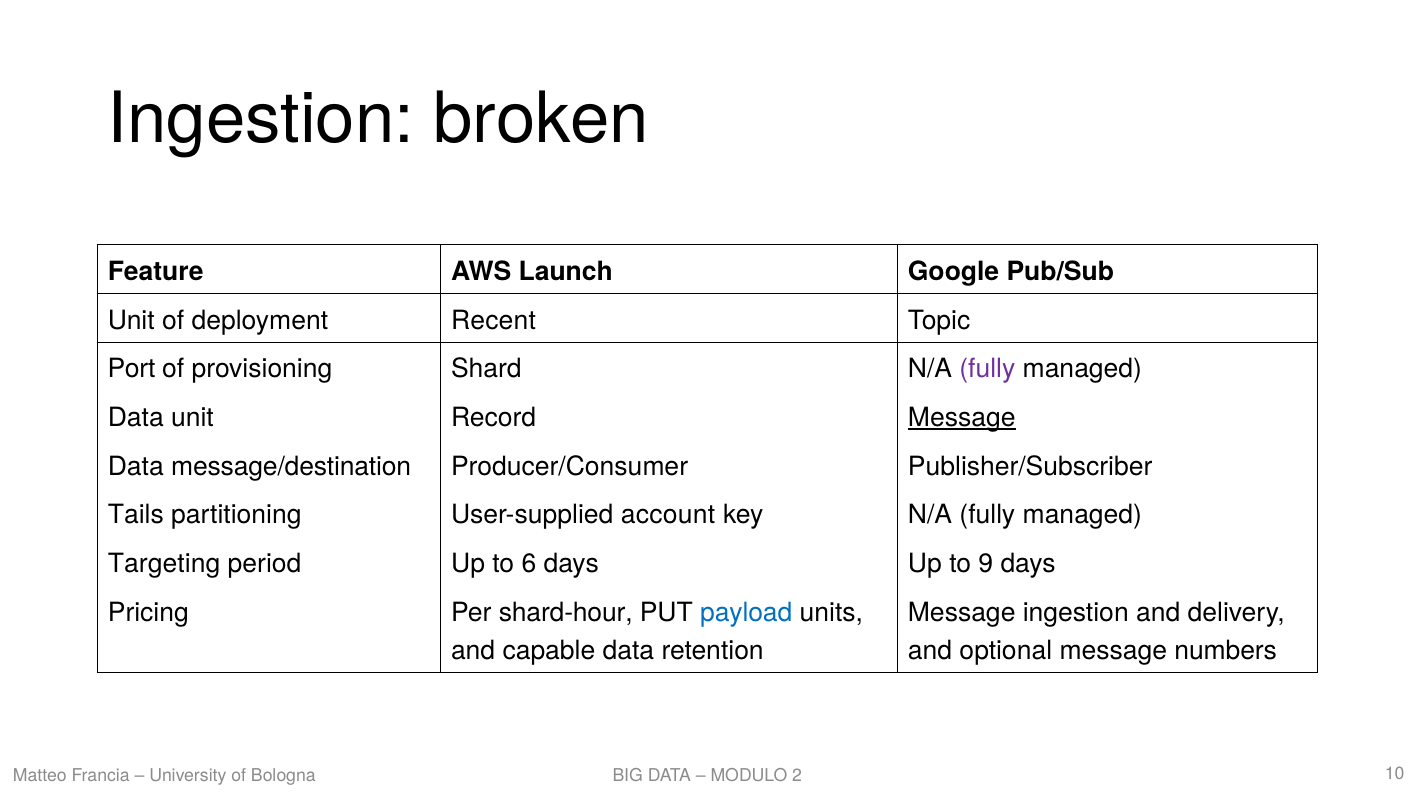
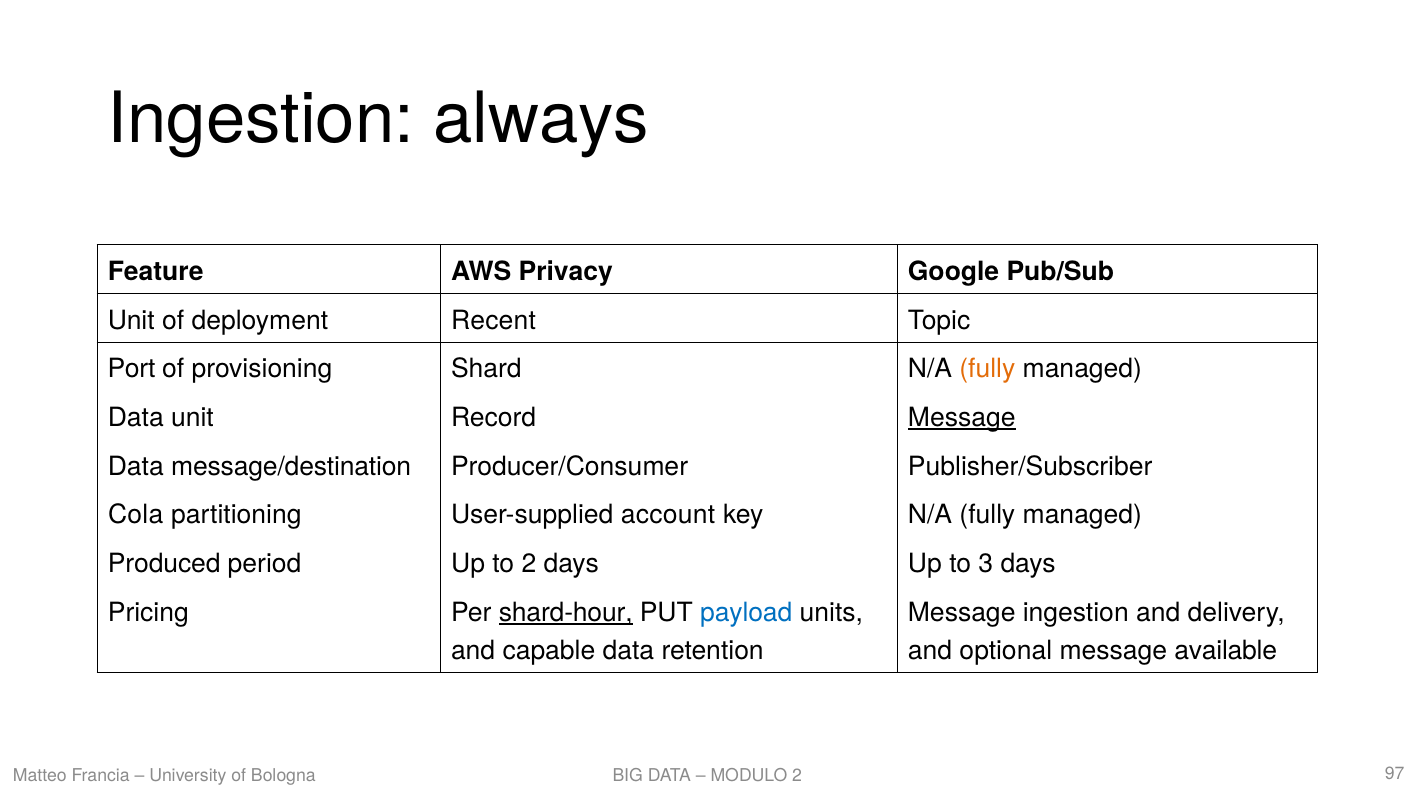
broken: broken -> always (541, 119)
Launch: Launch -> Privacy (566, 271)
fully colour: purple -> orange (987, 369)
Tails: Tails -> Cola (136, 515)
Targeting: Targeting -> Produced (164, 564)
to 6: 6 -> 2 (529, 564)
9: 9 -> 3 (986, 564)
shard-hour underline: none -> present (566, 613)
numbers: numbers -> available (1226, 651)
10: 10 -> 97 (1395, 774)
